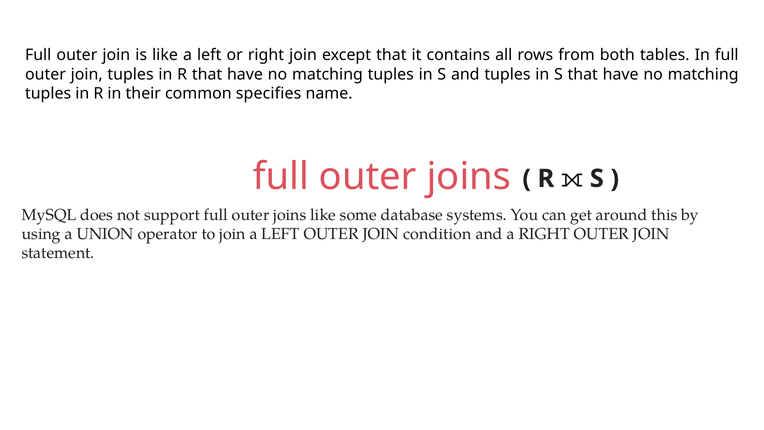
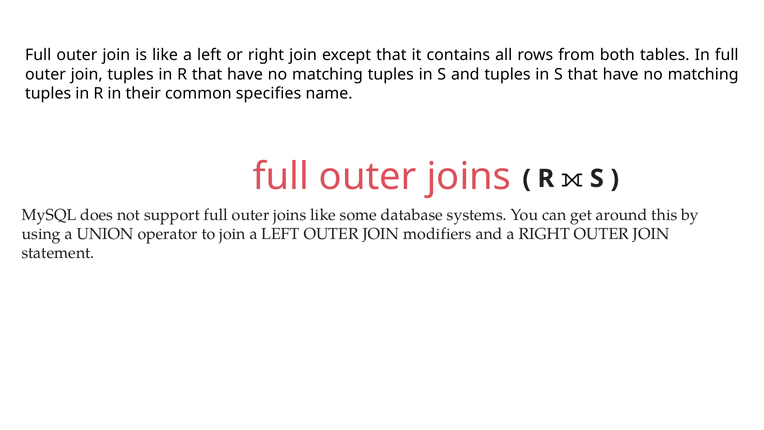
condition: condition -> modifiers (437, 234)
